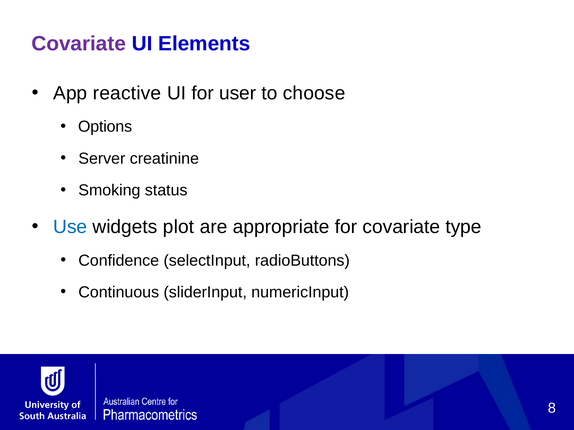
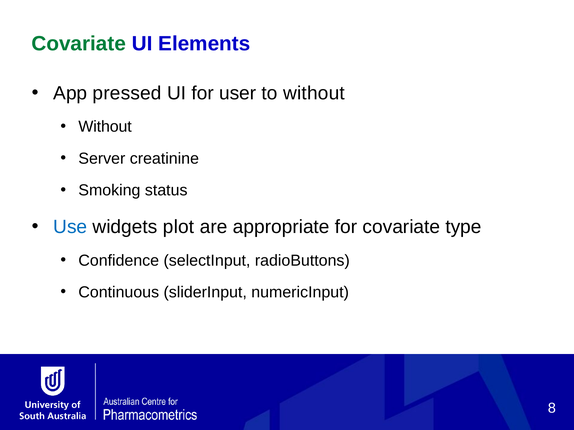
Covariate colour: purple -> green (79, 44)
reactive: reactive -> pressed (127, 93)
to choose: choose -> without (314, 93)
Options: Options -> Without (105, 127)
